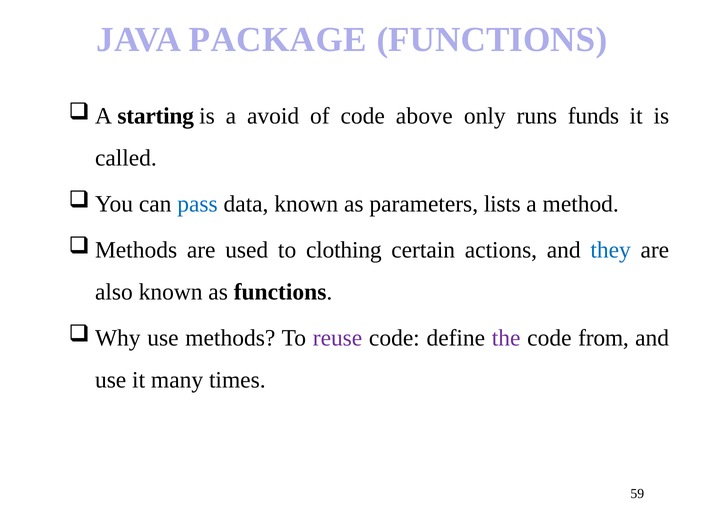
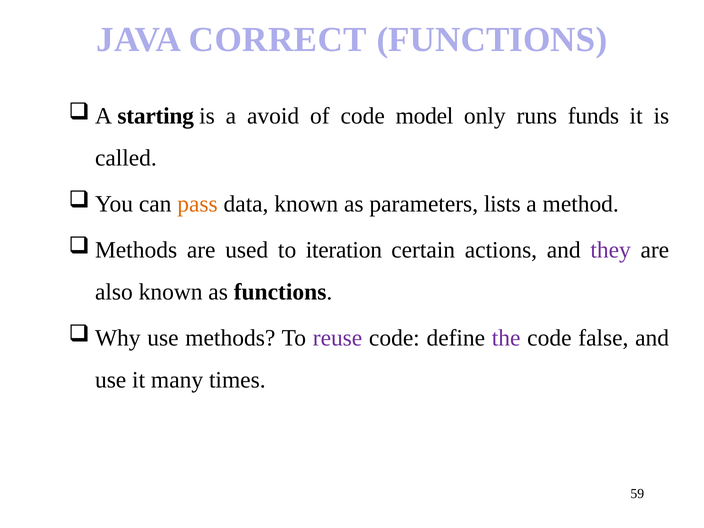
PACKAGE: PACKAGE -> CORRECT (278, 40)
above: above -> model (424, 116)
pass colour: blue -> orange (198, 204)
clothing: clothing -> iteration (344, 250)
they colour: blue -> purple (611, 250)
from: from -> false (603, 338)
